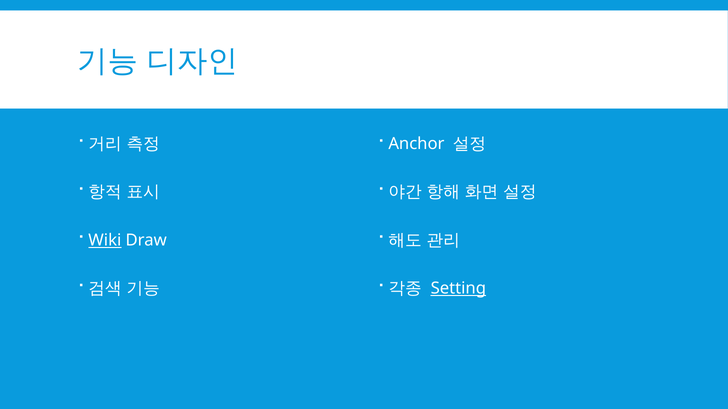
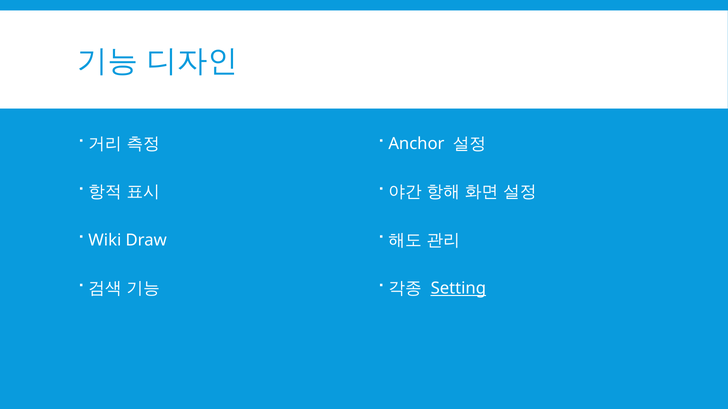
Wiki underline: present -> none (105, 240)
